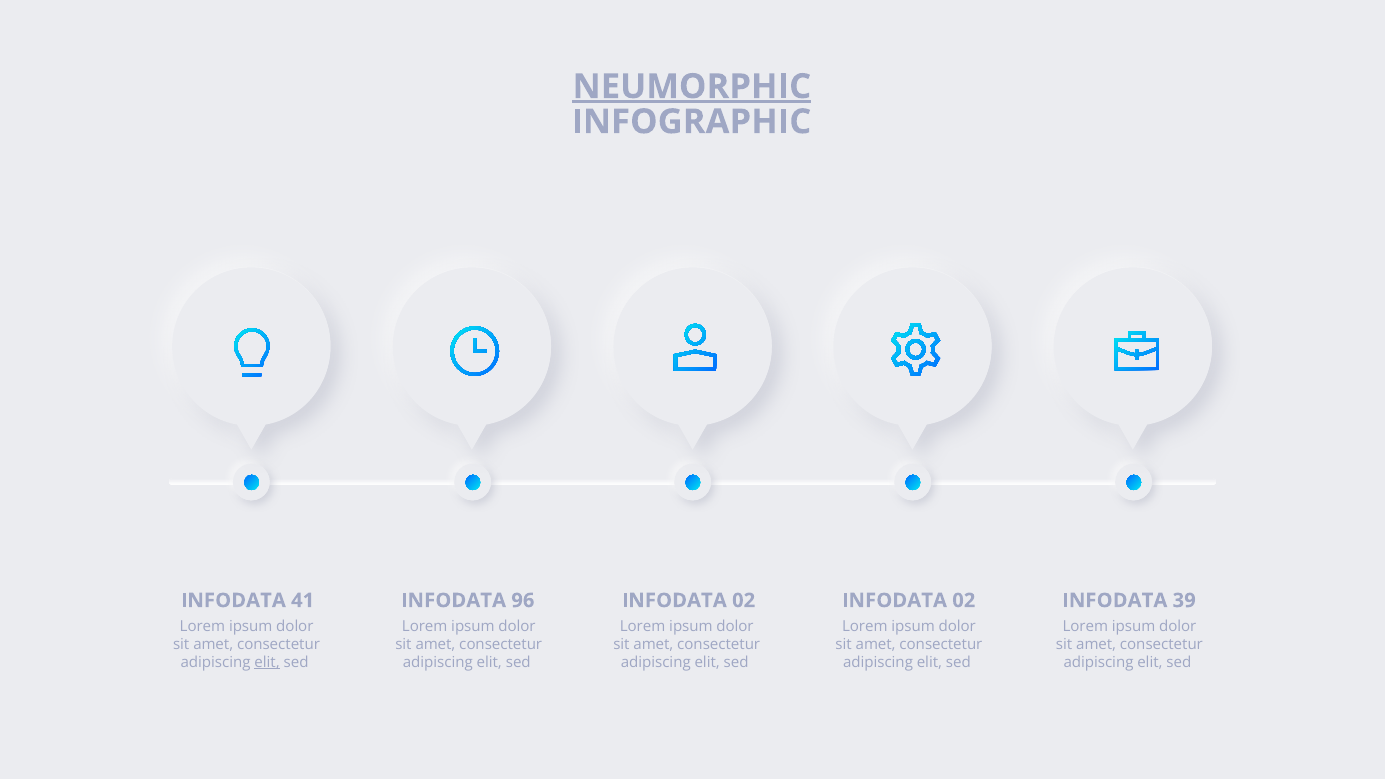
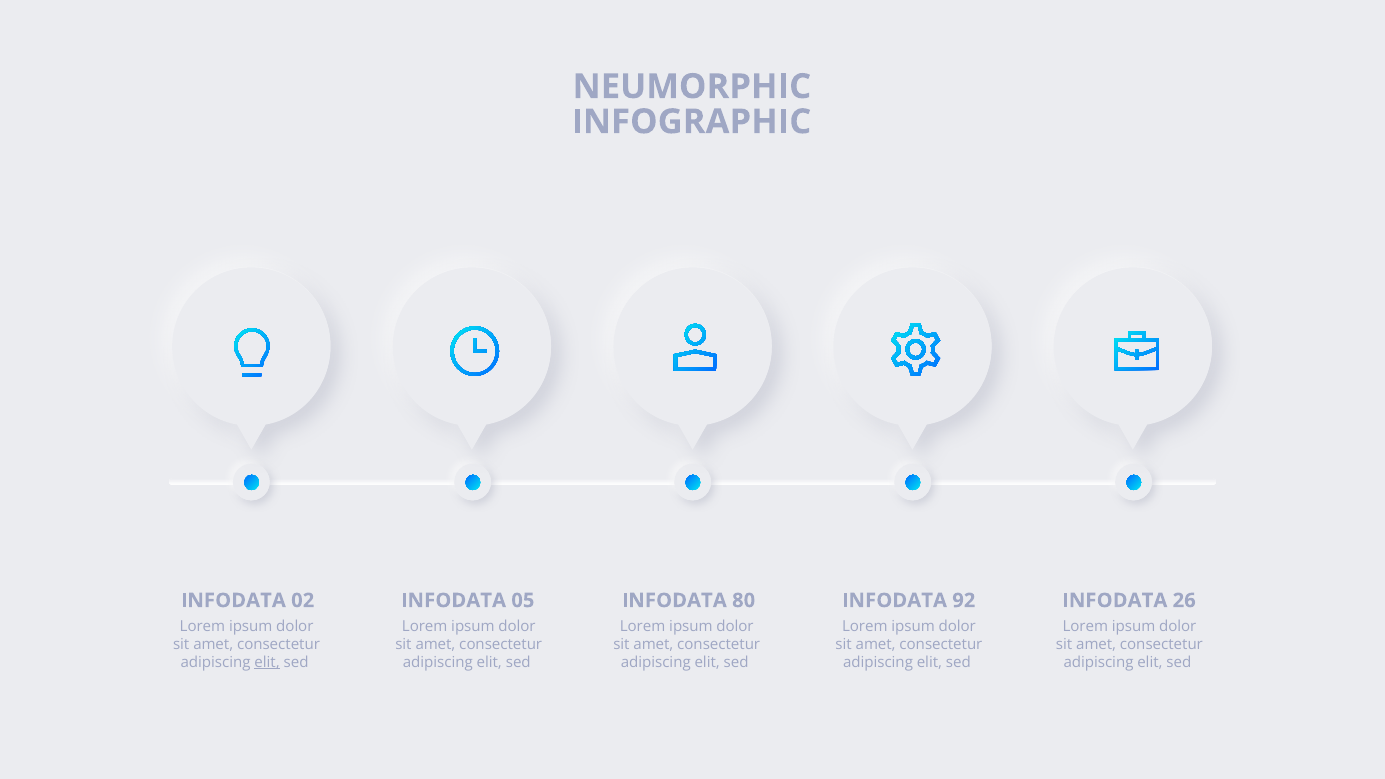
NEUMORPHIC underline: present -> none (692, 87)
41: 41 -> 02 (303, 601)
96: 96 -> 05 (523, 601)
02: 02 -> 80 (744, 601)
02: 02 -> 92 (964, 601)
39: 39 -> 26 (1184, 601)
